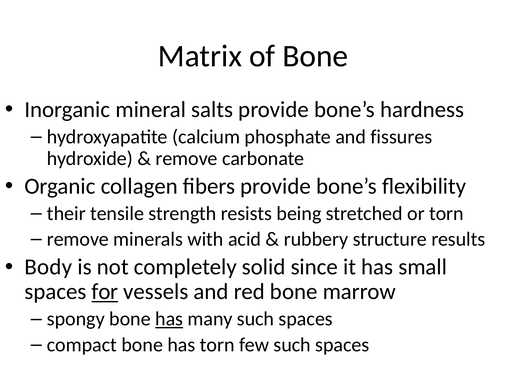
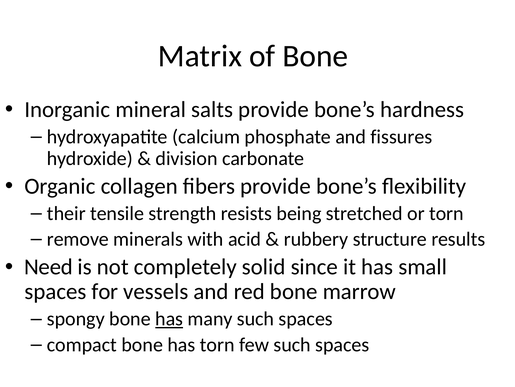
remove: remove -> division (187, 158)
Body: Body -> Need (49, 266)
for underline: present -> none (105, 291)
